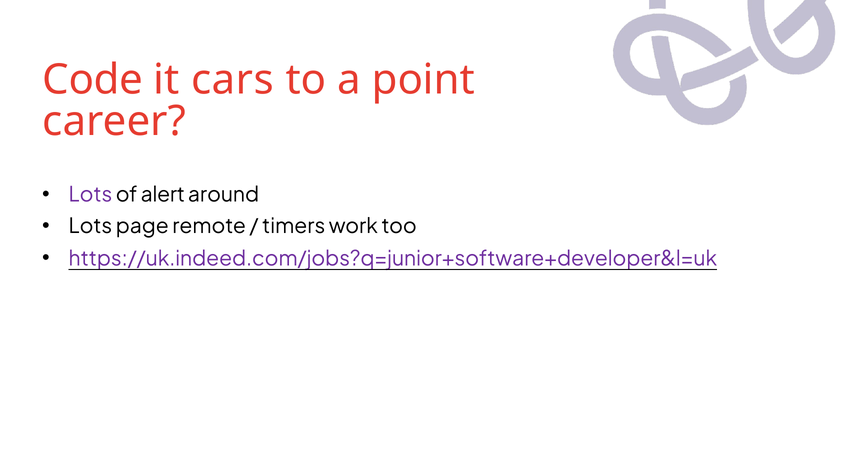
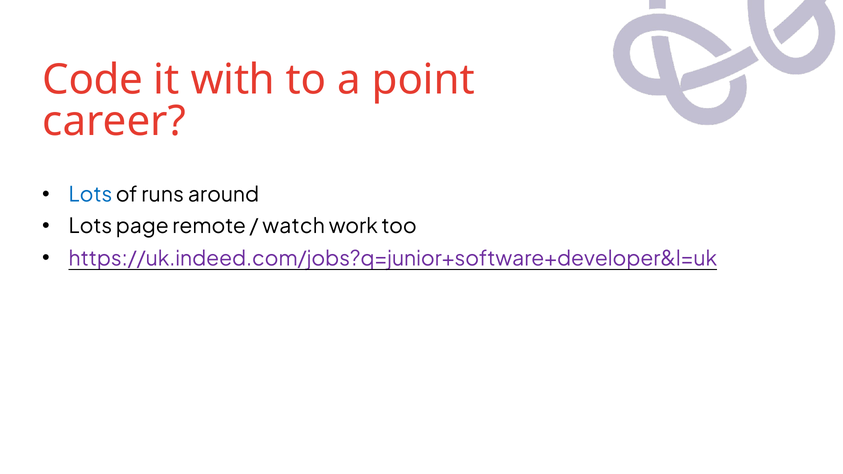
cars: cars -> with (233, 80)
Lots colour: purple -> blue (90, 195)
alert: alert -> runs (163, 195)
timers: timers -> watch (294, 226)
